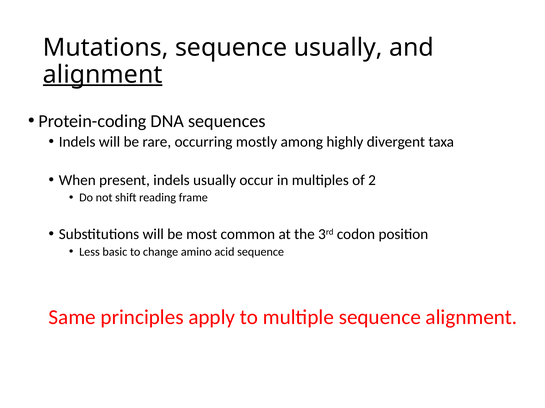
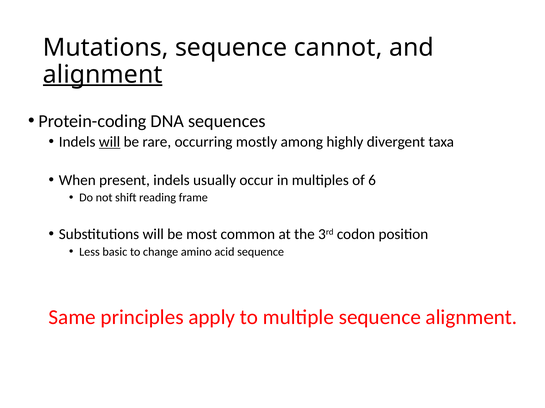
sequence usually: usually -> cannot (338, 48)
will underline: none -> present (110, 142)
2: 2 -> 6 (372, 180)
